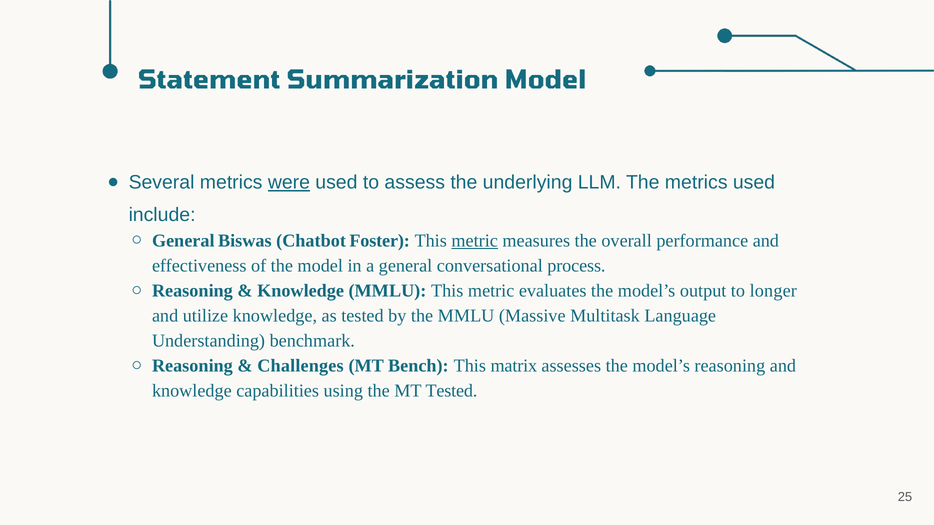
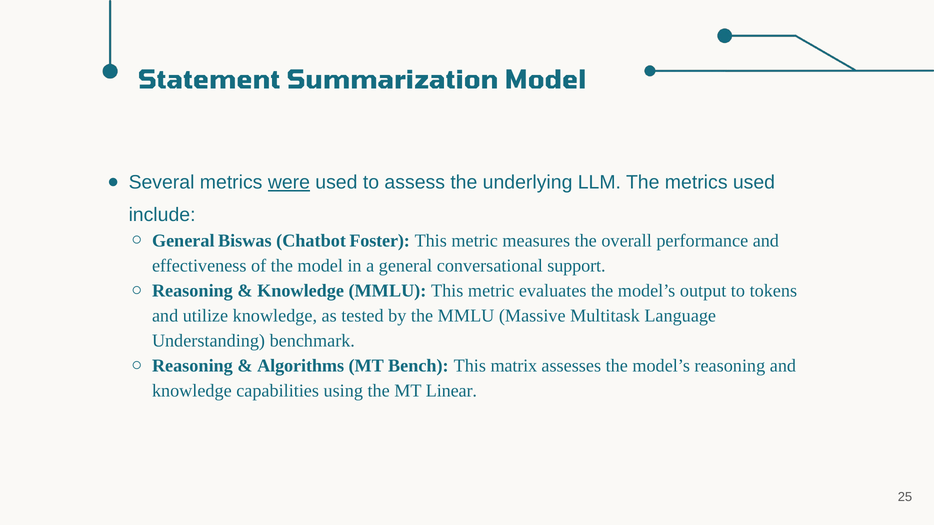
metric underline: present -> none (475, 241)
process: process -> support (576, 266)
longer: longer -> tokens (773, 291)
Challenges: Challenges -> Algorithms (301, 366)
MT Tested: Tested -> Linear (451, 391)
